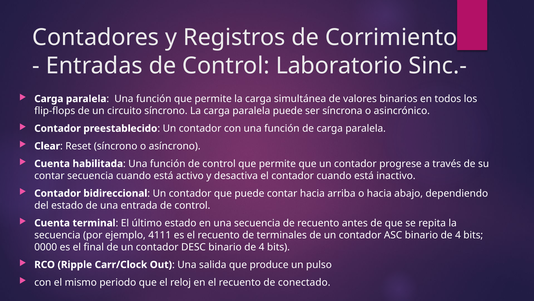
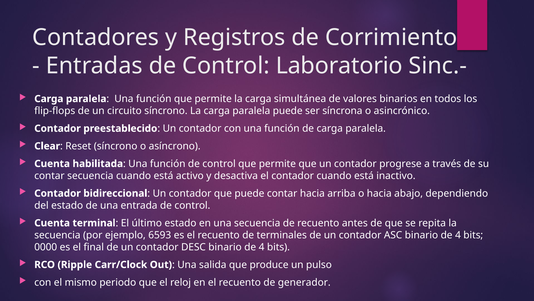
4111: 4111 -> 6593 (160, 235)
conectado: conectado -> generador (304, 282)
